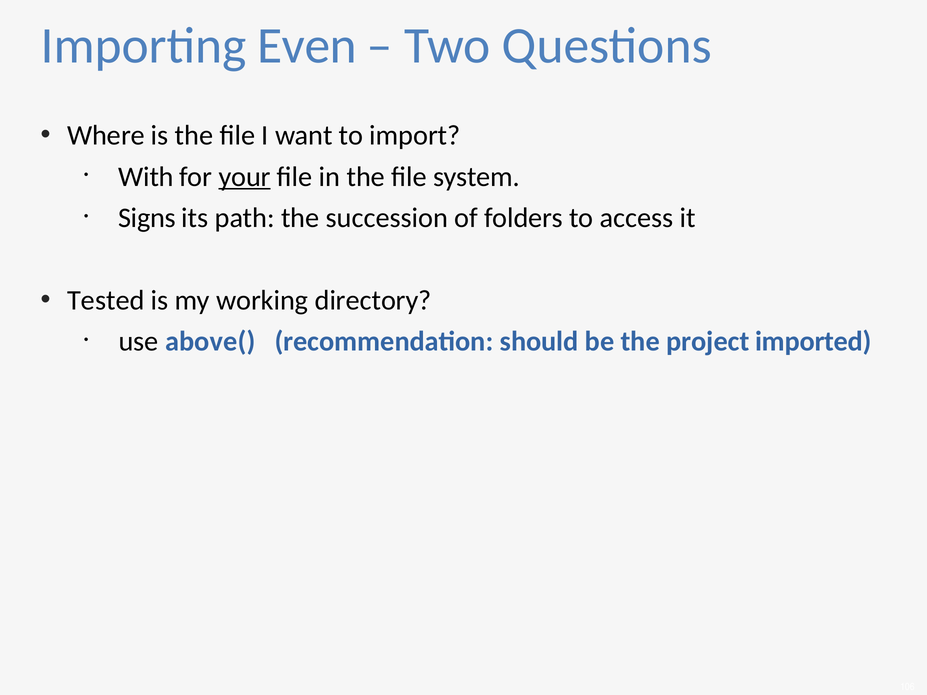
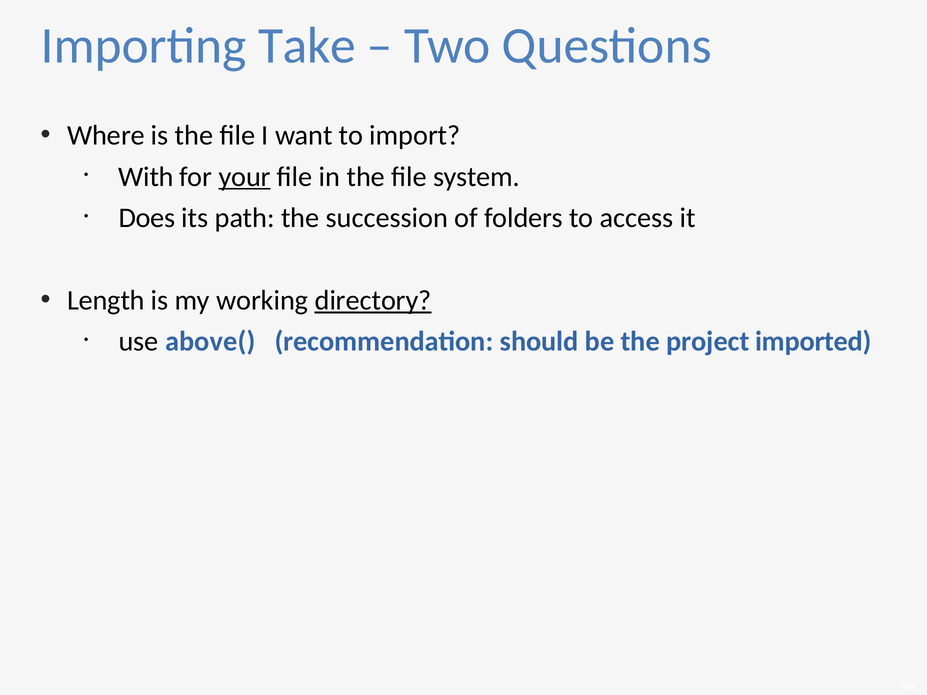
Even: Even -> Take (307, 46)
Signs: Signs -> Does (147, 218)
Tested: Tested -> Length (106, 300)
directory underline: none -> present (373, 300)
